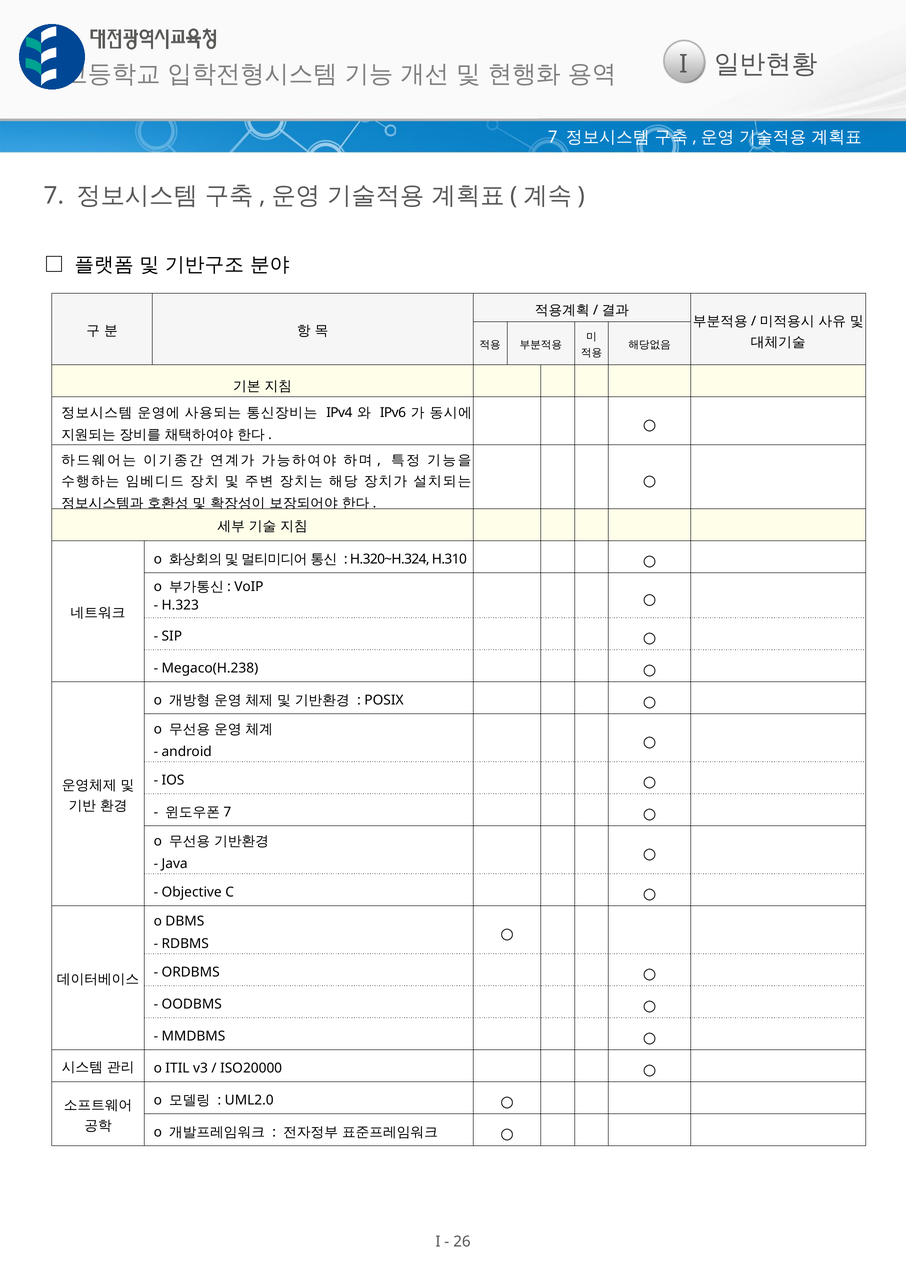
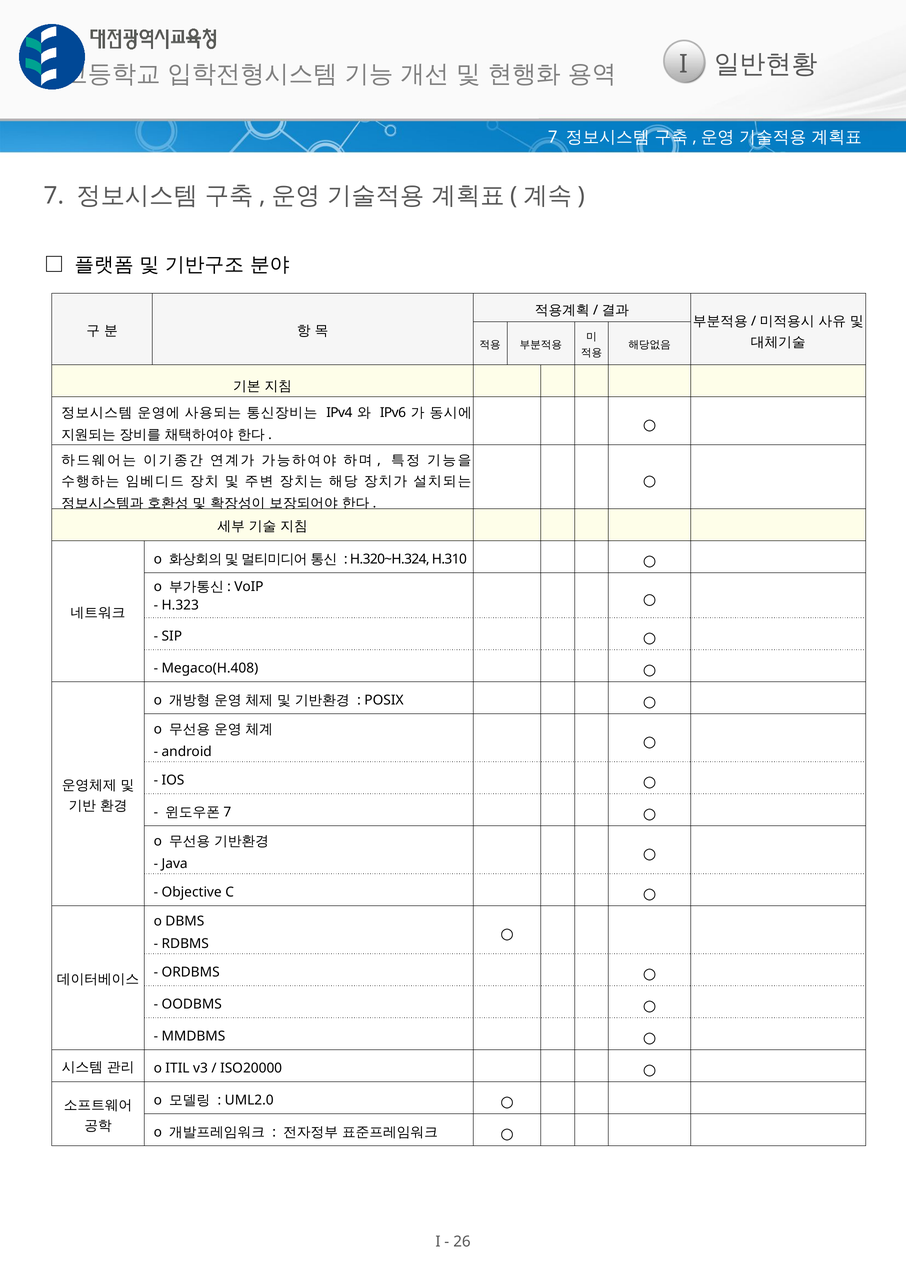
Megaco(H.238: Megaco(H.238 -> Megaco(H.408 (210, 669)
